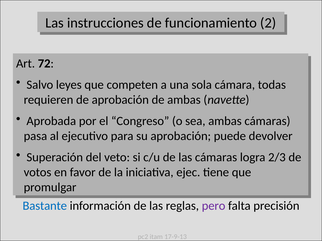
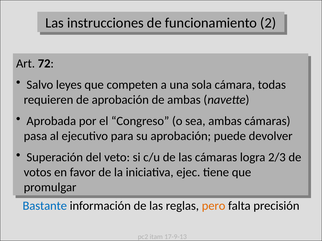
pero colour: purple -> orange (214, 206)
